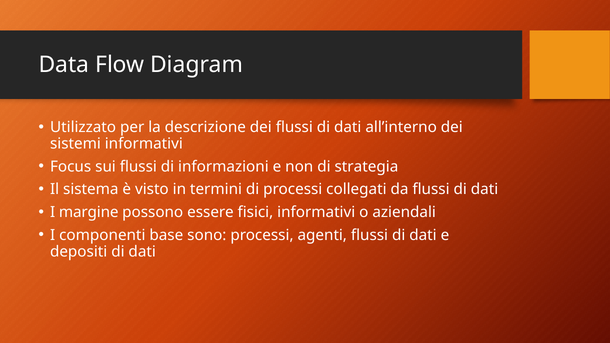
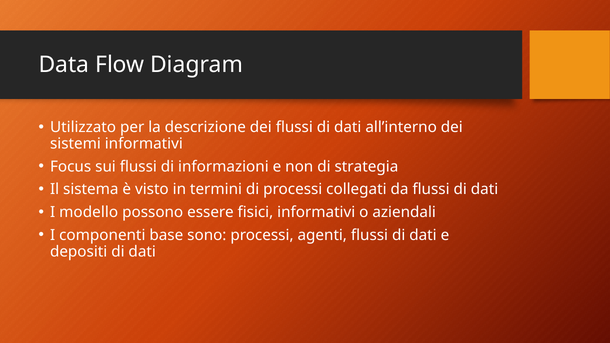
margine: margine -> modello (89, 212)
